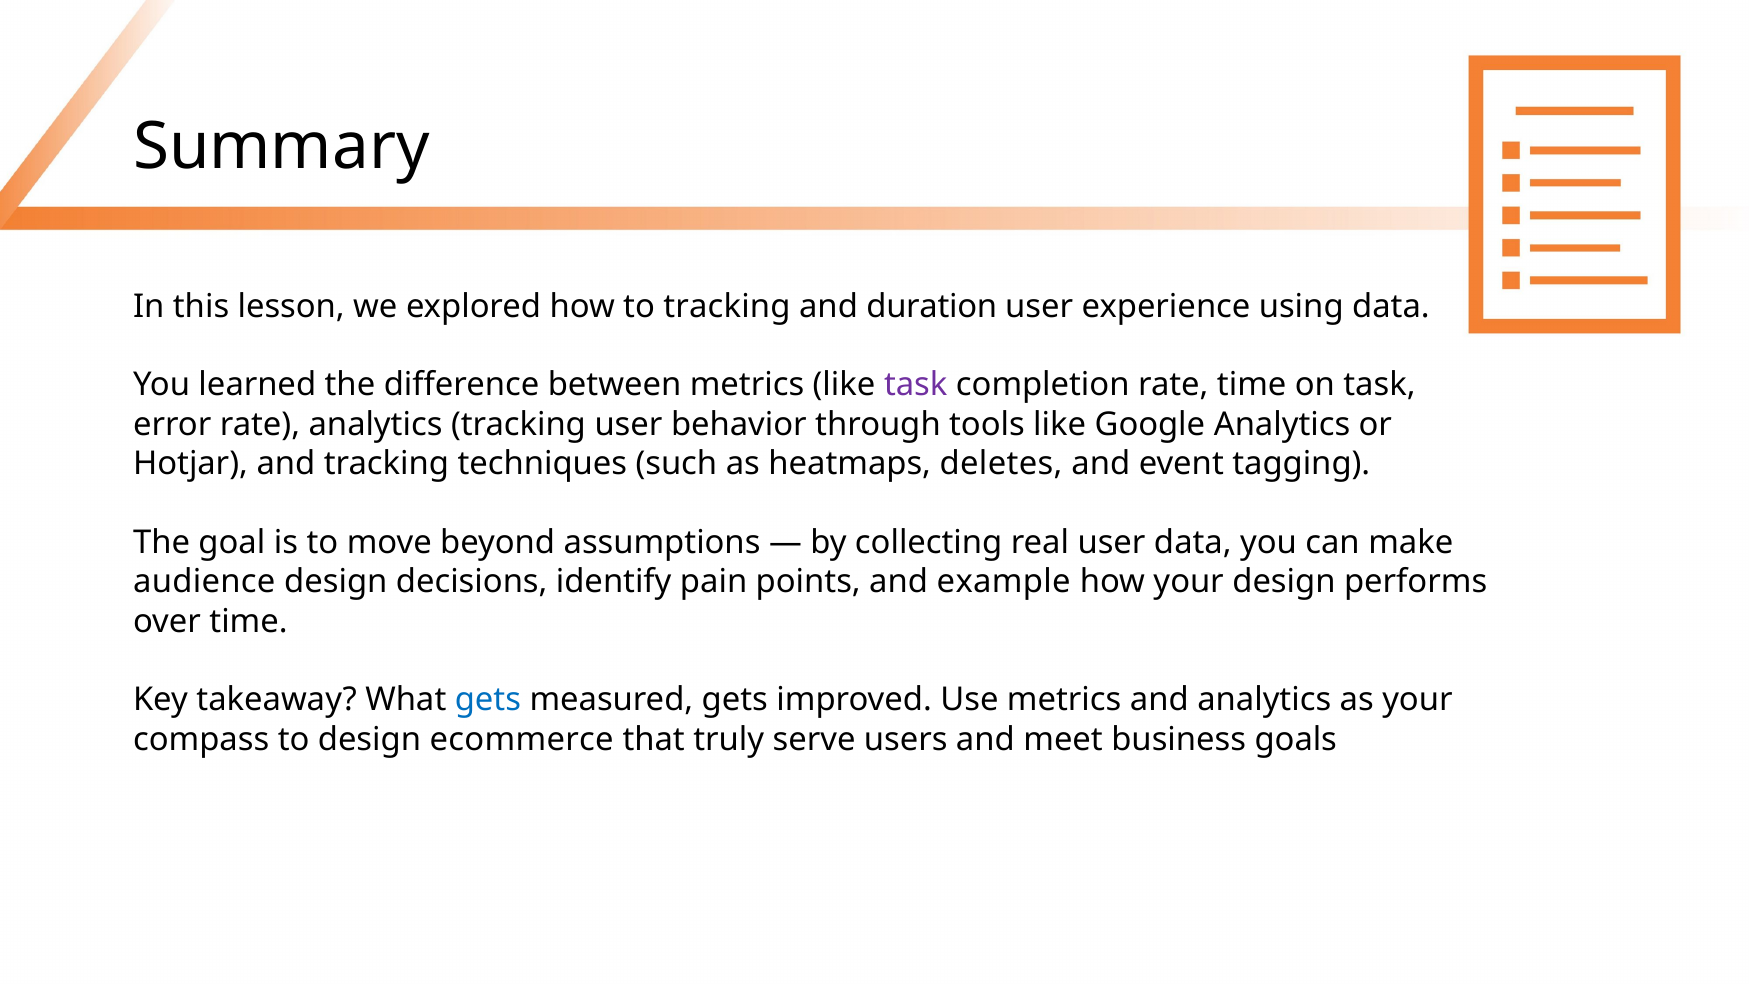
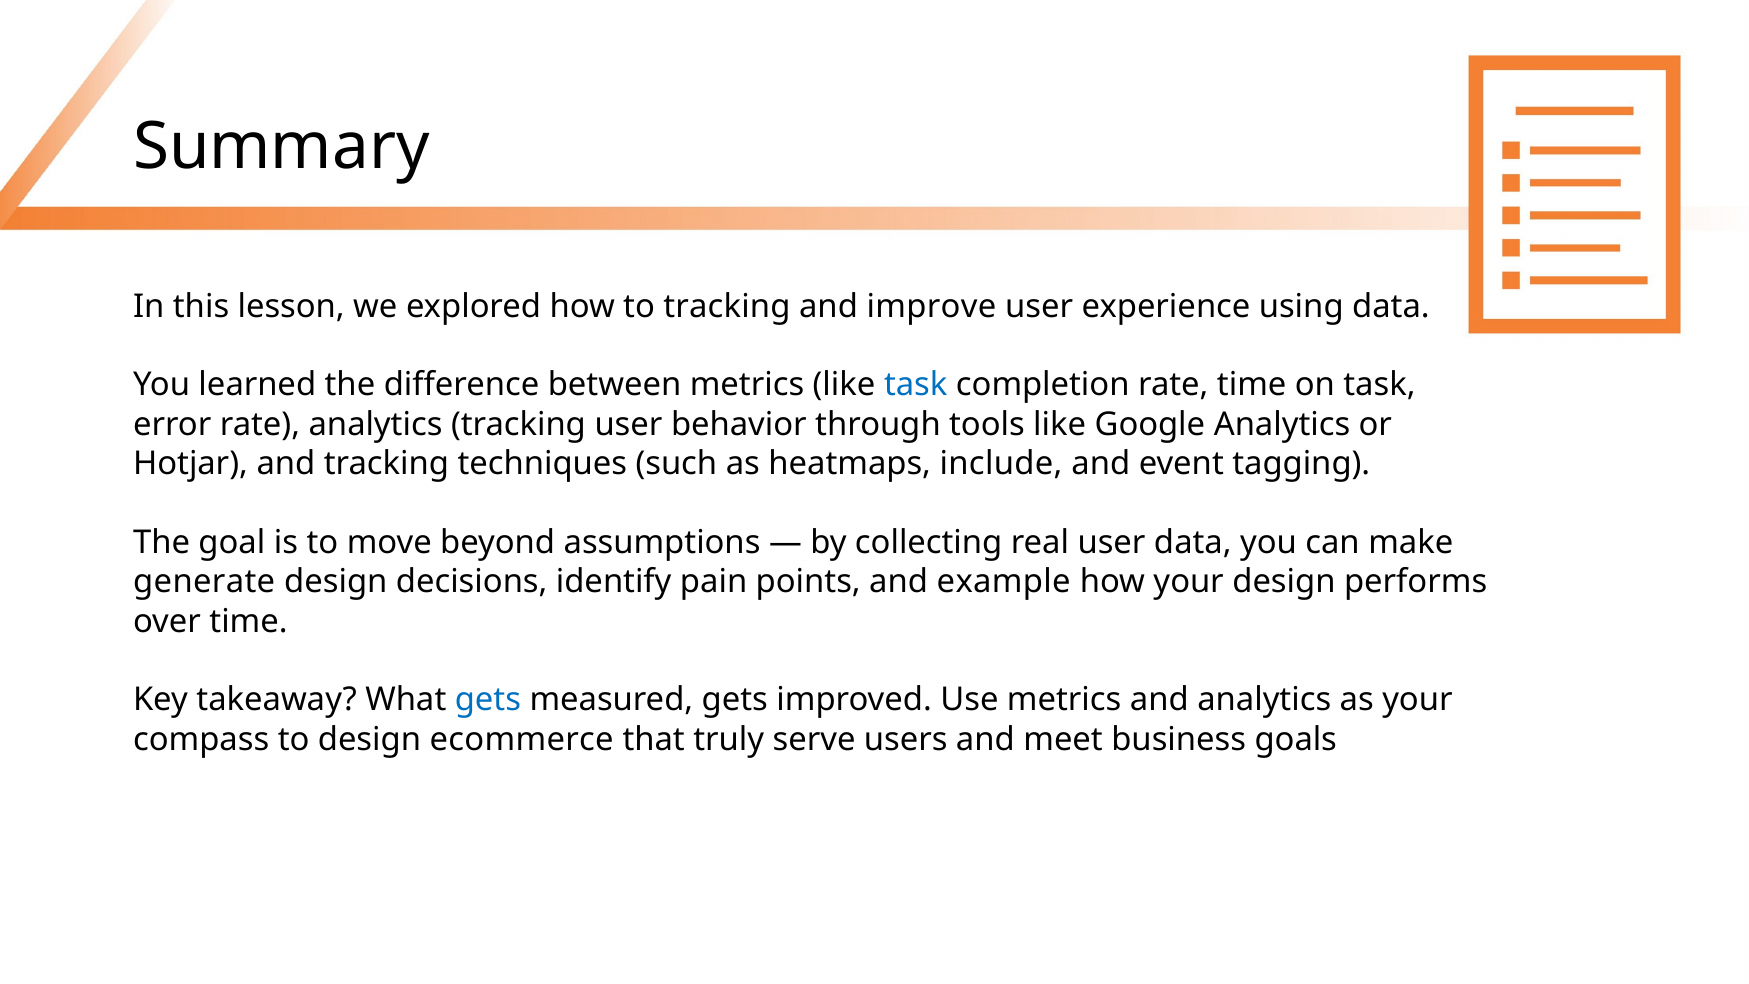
duration: duration -> improve (931, 306)
task colour: purple -> blue (916, 385)
deletes: deletes -> include (1001, 464)
audience: audience -> generate (204, 582)
